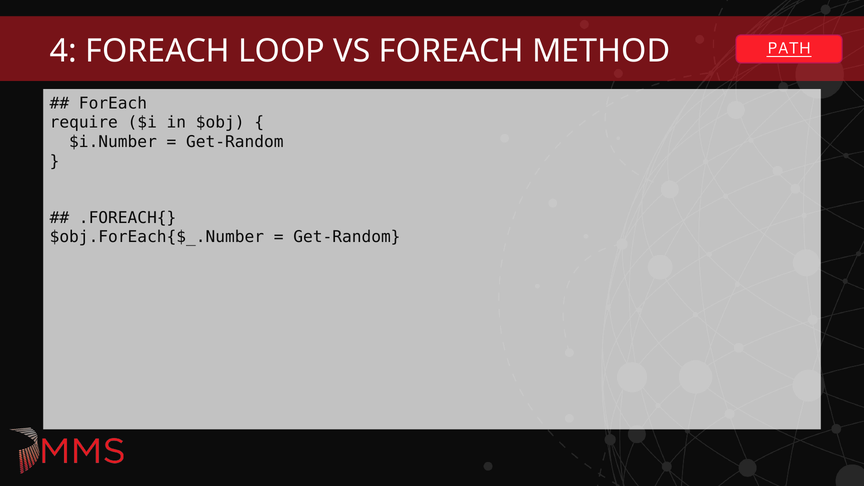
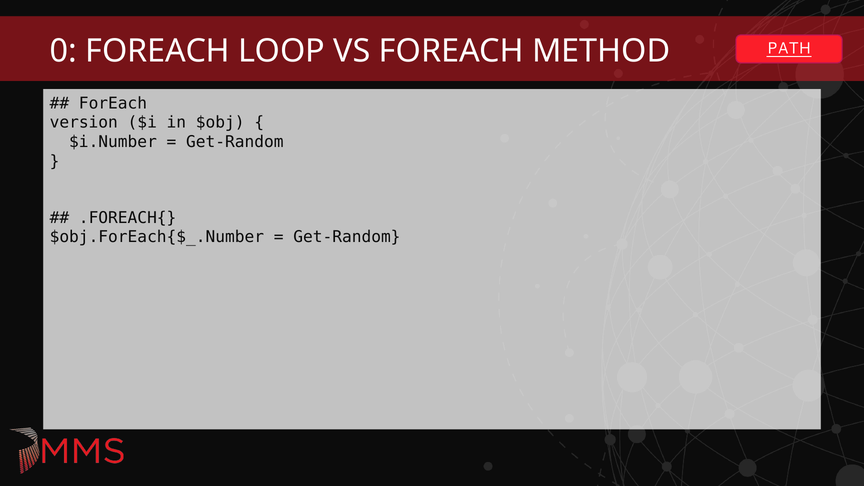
4: 4 -> 0 (63, 51)
require: require -> version (84, 123)
